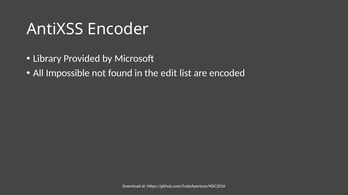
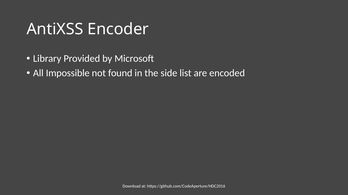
edit: edit -> side (169, 73)
